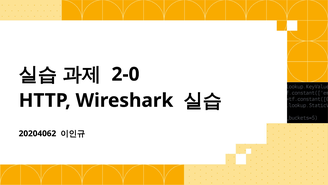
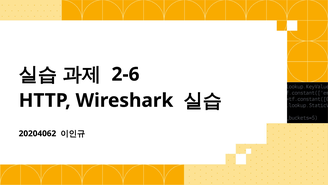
2-0: 2-0 -> 2-6 (126, 74)
